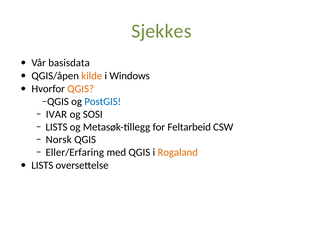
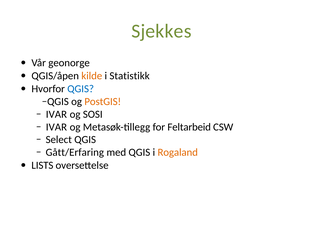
basisdata: basisdata -> geonorge (69, 63)
Windows: Windows -> Statistikk (130, 76)
QGIS colour: orange -> blue (81, 89)
PostGIS colour: blue -> orange (103, 102)
LISTS: LISTS -> IVAR (56, 127)
Norsk: Norsk -> Select (59, 140)
Eller/Erfaring: Eller/Erfaring -> Gått/Erfaring (75, 152)
